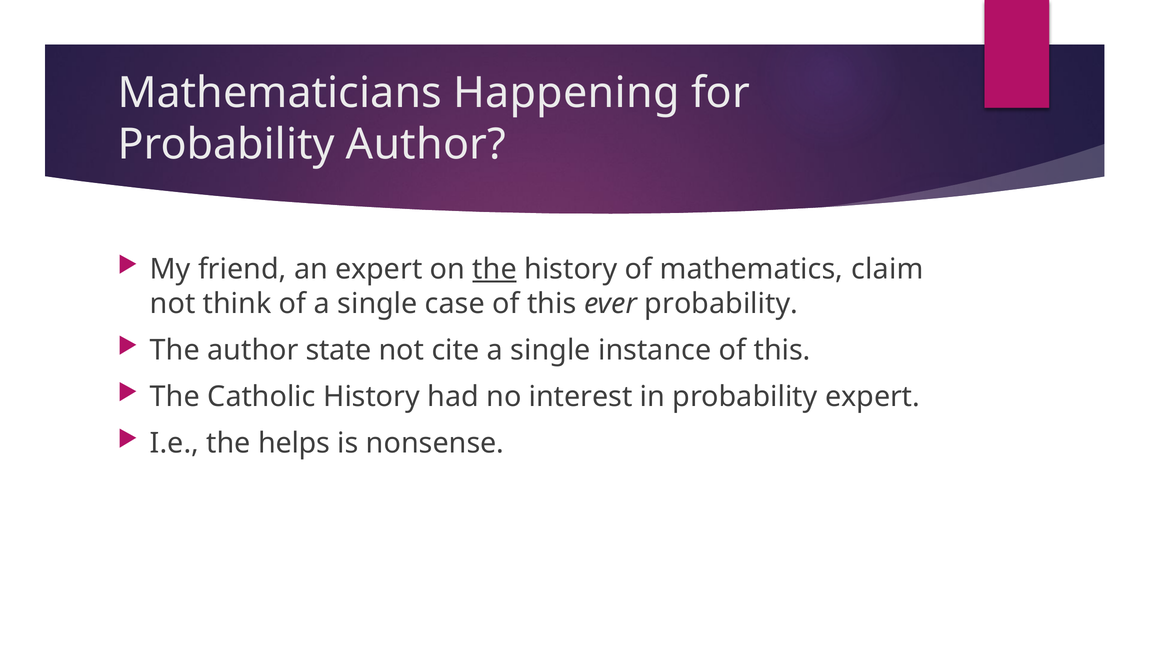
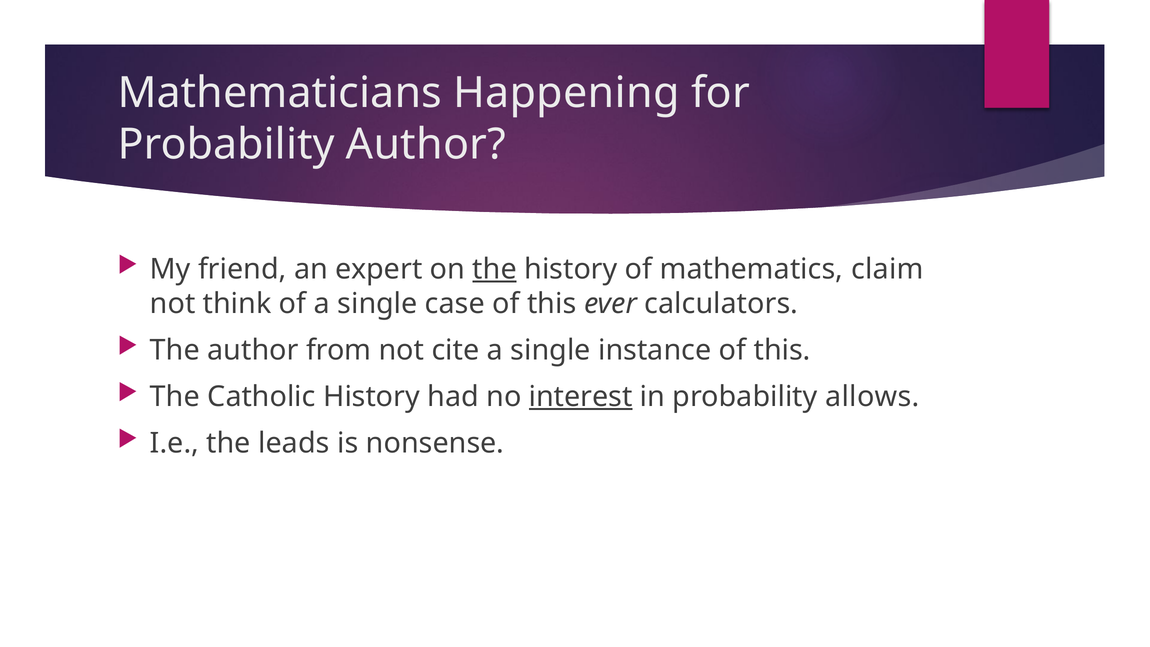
ever probability: probability -> calculators (721, 304)
state: state -> from (339, 350)
interest underline: none -> present (581, 397)
probability expert: expert -> allows (872, 397)
helps: helps -> leads (294, 443)
